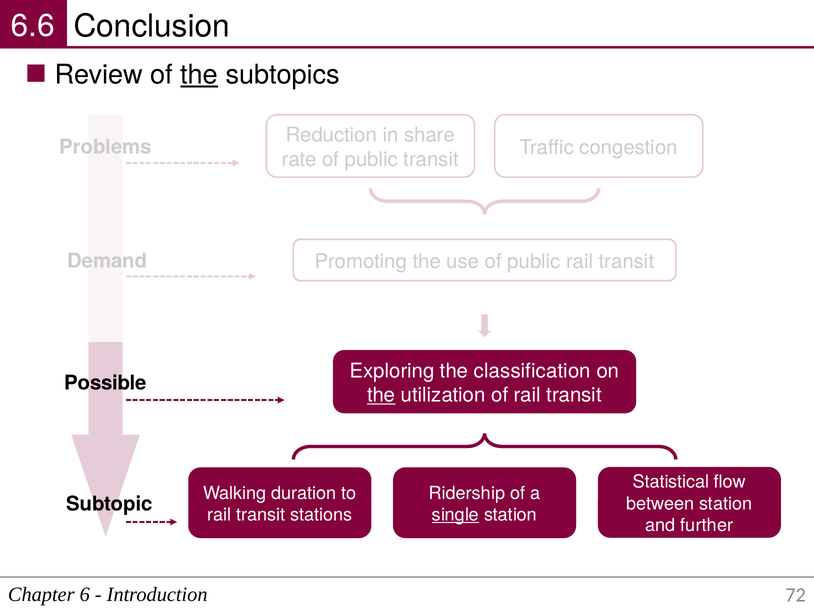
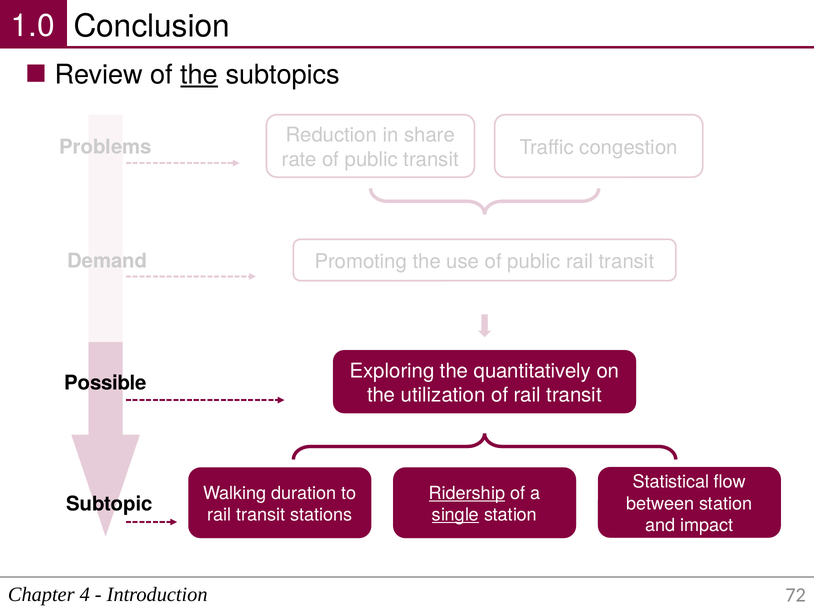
6.6: 6.6 -> 1.0 (33, 26)
classification: classification -> quantitatively (532, 371)
the underline: present -> none (381, 396)
Ridership underline: none -> present (467, 494)
further: further -> impact (707, 526)
6: 6 -> 4 (85, 595)
